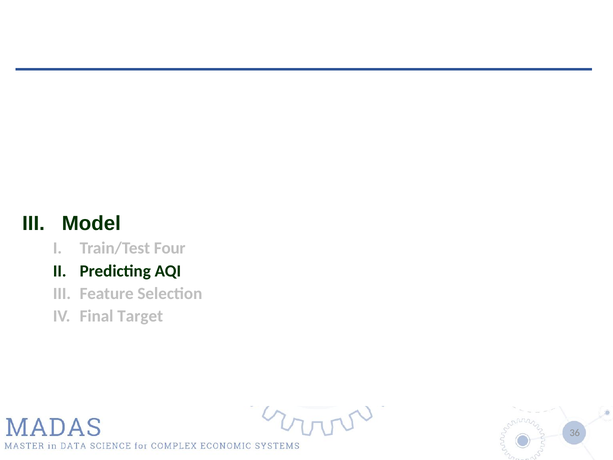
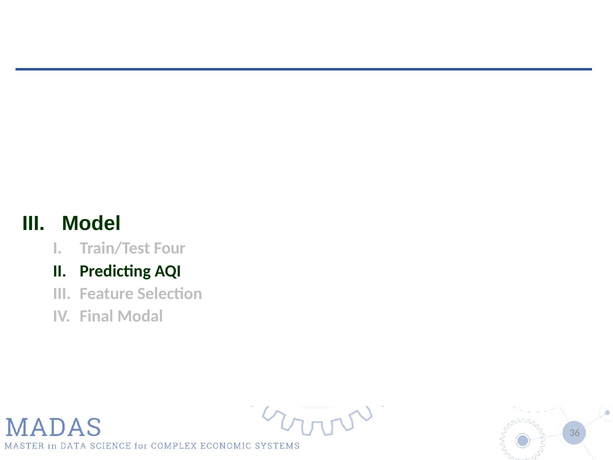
Target: Target -> Modal (140, 316)
